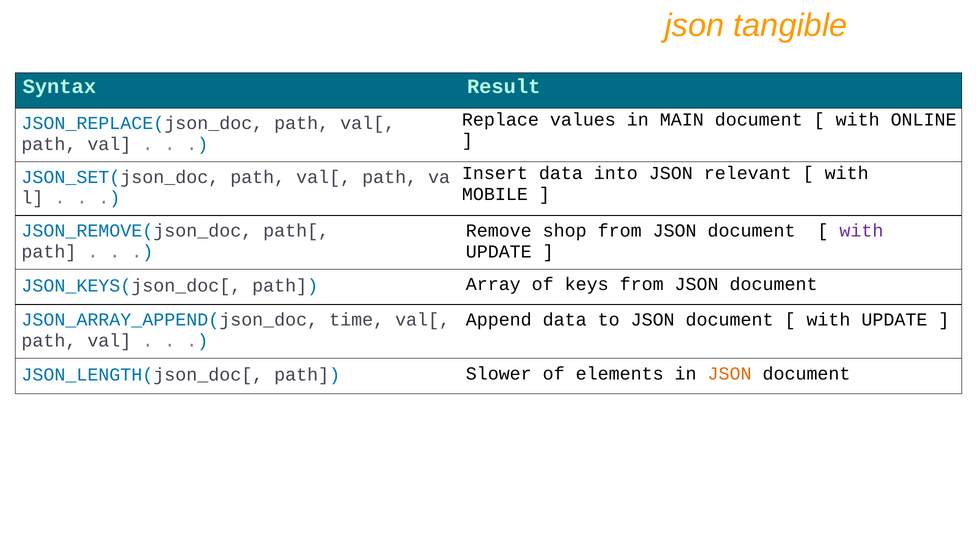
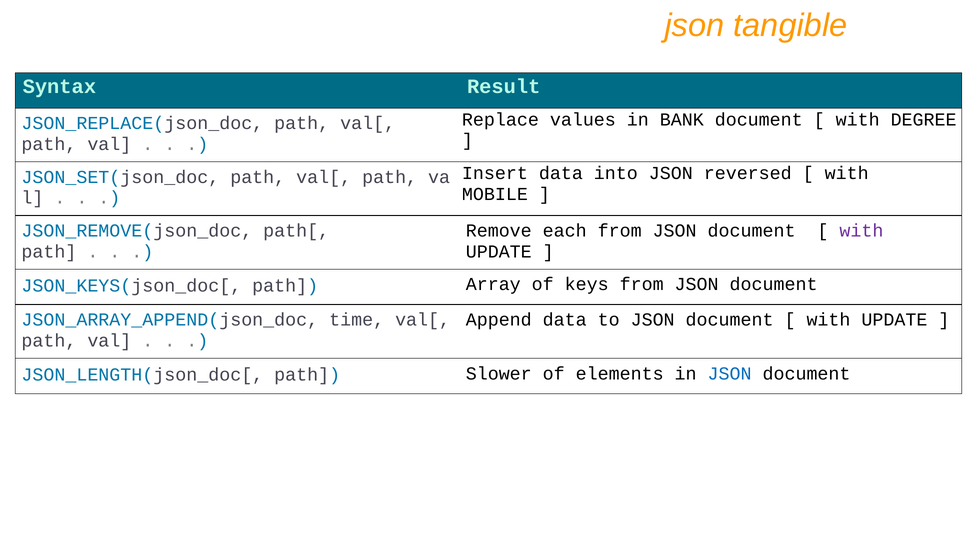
MAIN: MAIN -> BANK (682, 120)
ONLINE: ONLINE -> DEGREE (924, 120)
relevant: relevant -> reversed (748, 173)
shop: shop -> each (565, 231)
JSON colour: orange -> blue (730, 374)
